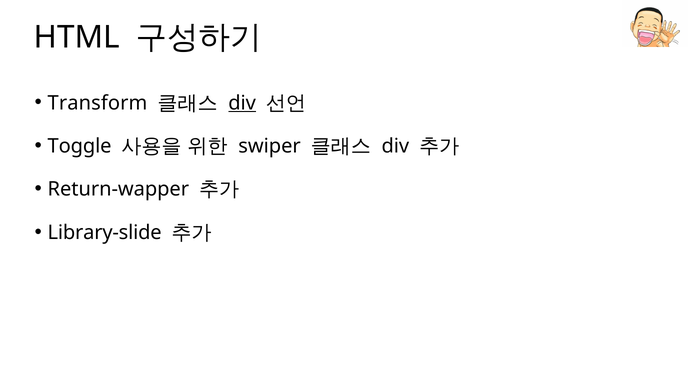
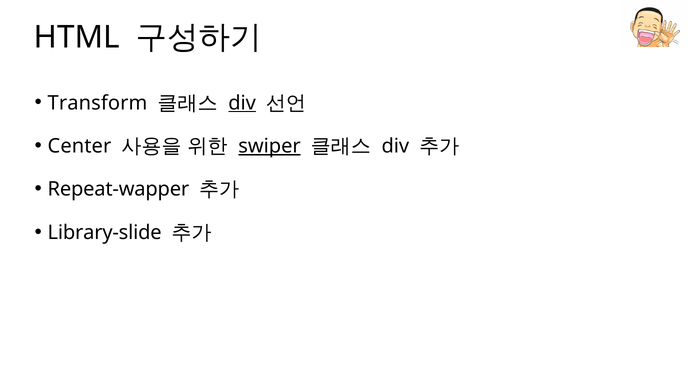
Toggle: Toggle -> Center (79, 146)
swiper underline: none -> present (270, 146)
Return-wapper: Return-wapper -> Repeat-wapper (118, 189)
